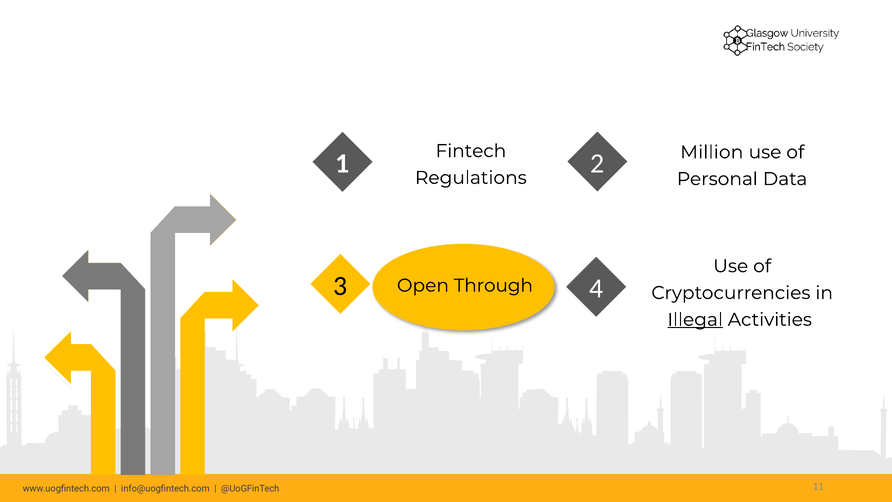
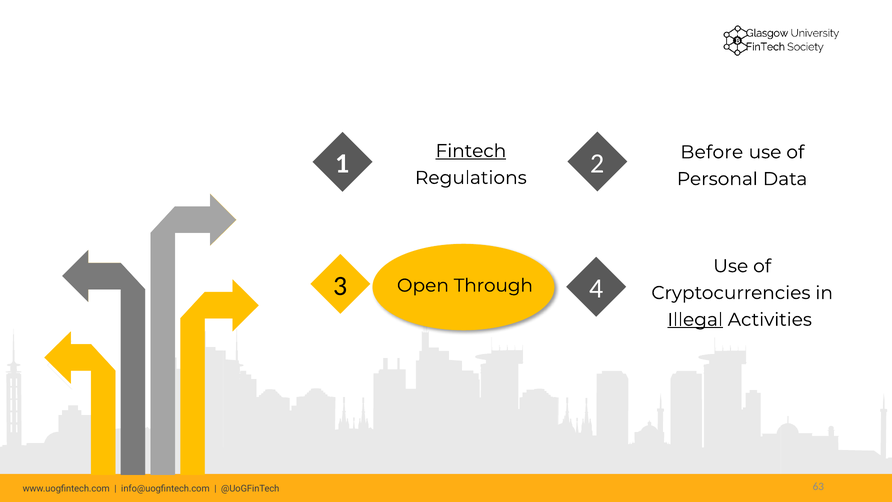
Million: Million -> Before (712, 152)
Fintech underline: none -> present (471, 151)
11: 11 -> 63 (818, 486)
